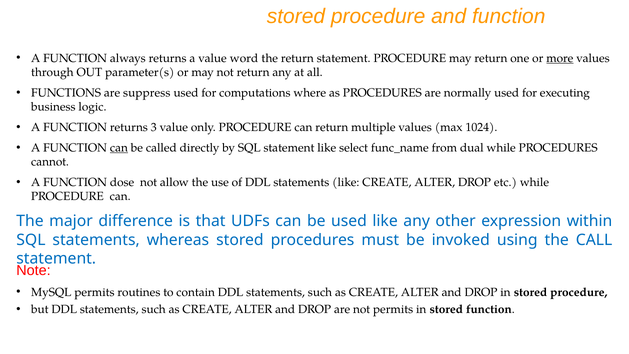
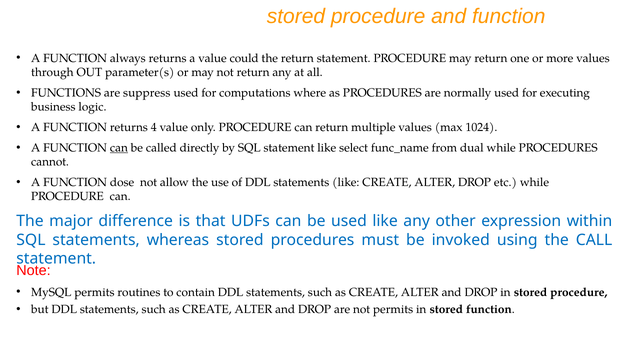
word: word -> could (244, 58)
more underline: present -> none (560, 58)
3: 3 -> 4 (154, 127)
